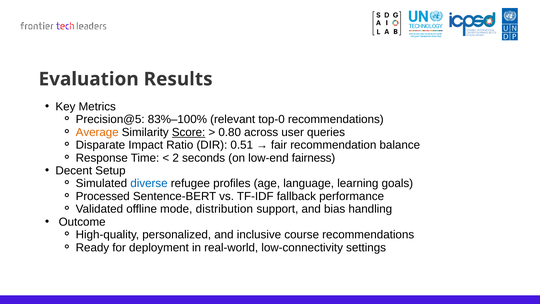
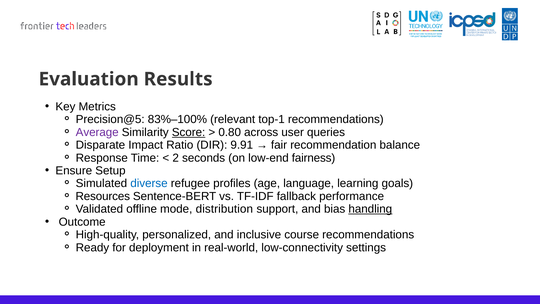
top-0: top-0 -> top-1 (272, 119)
Average colour: orange -> purple (97, 132)
0.51: 0.51 -> 9.91 (242, 145)
Decent: Decent -> Ensure (74, 171)
Processed: Processed -> Resources (103, 196)
handling underline: none -> present (370, 209)
